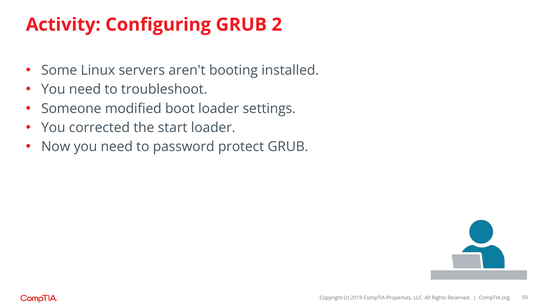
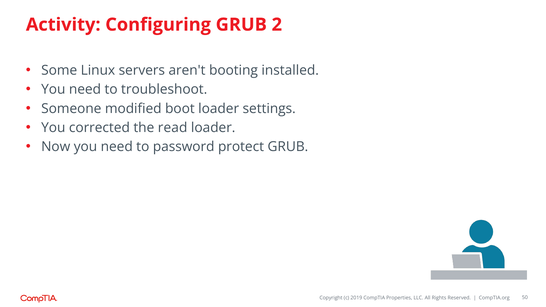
start: start -> read (173, 128)
